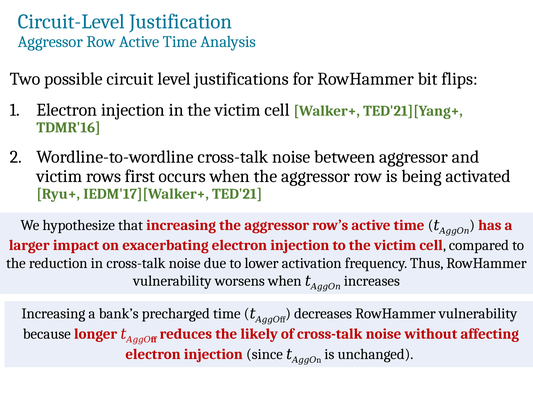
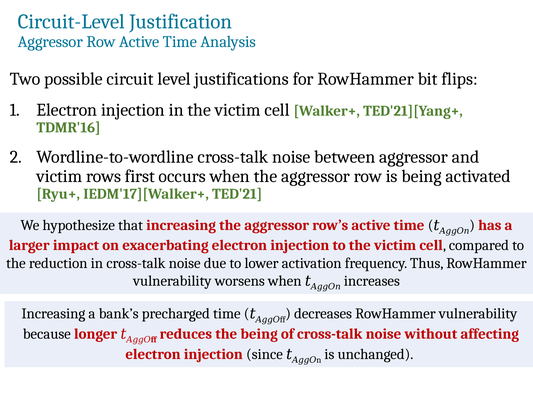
the likely: likely -> being (259, 334)
